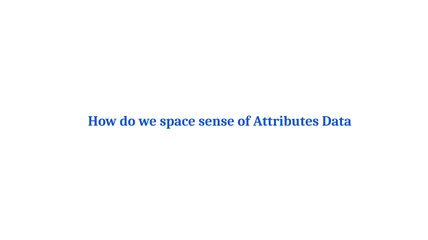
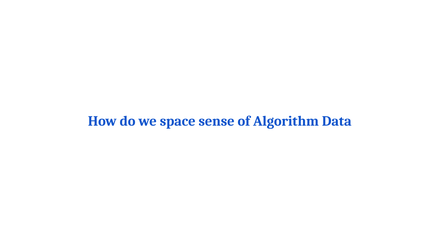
Attributes: Attributes -> Algorithm (286, 121)
